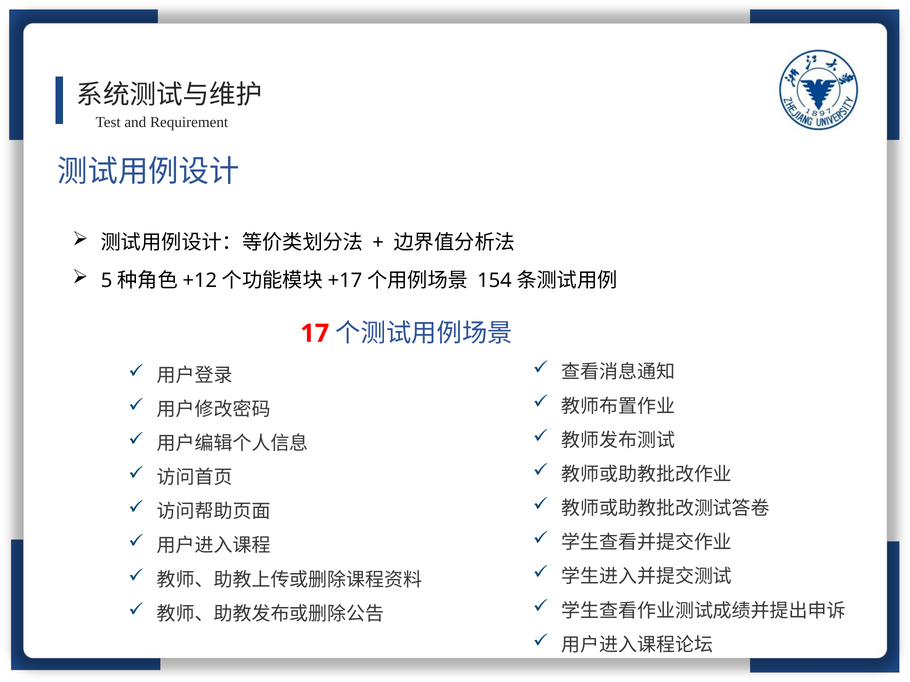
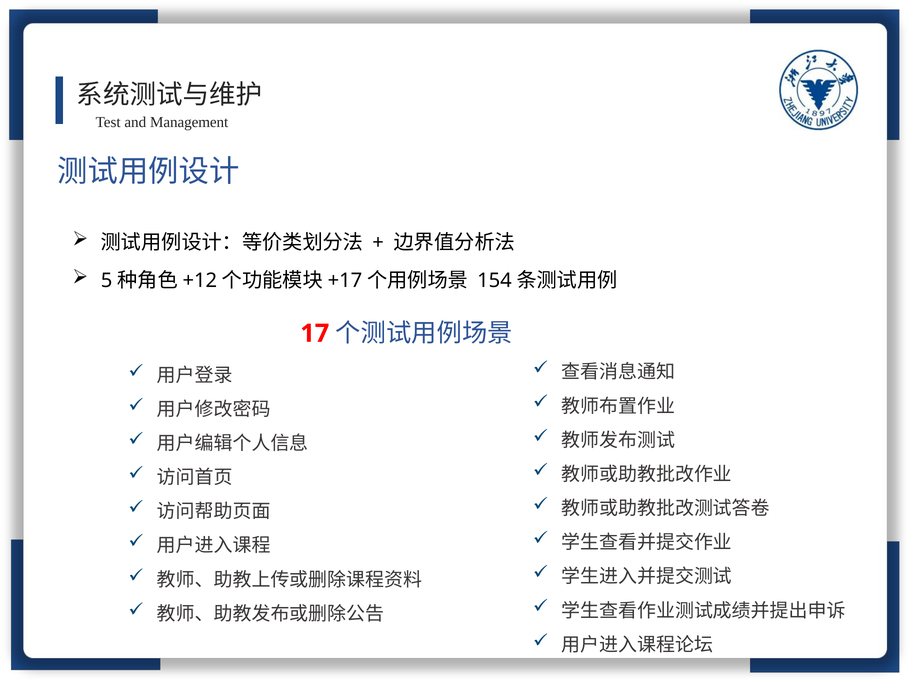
Requirement: Requirement -> Management (189, 122)
